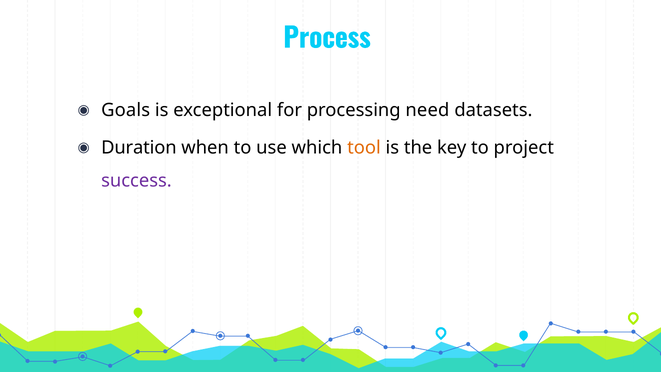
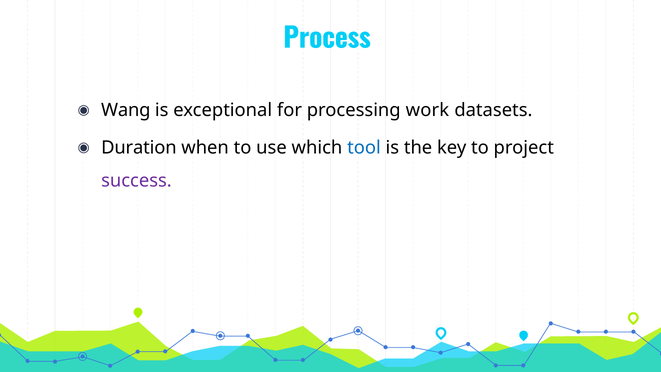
Goals: Goals -> Wang (126, 110)
need: need -> work (427, 110)
tool colour: orange -> blue (364, 148)
